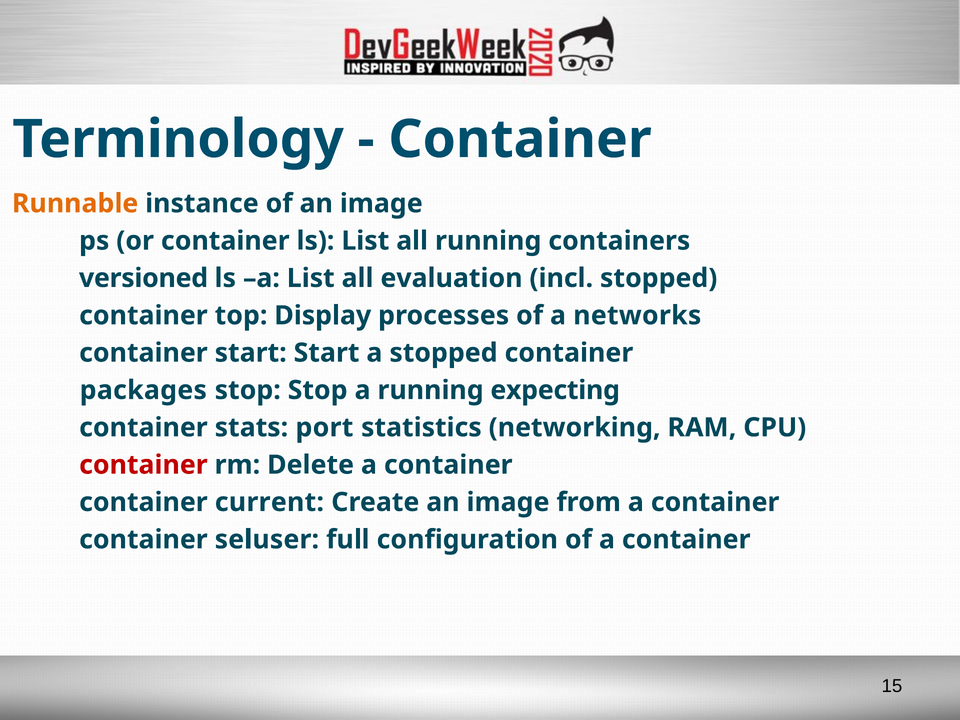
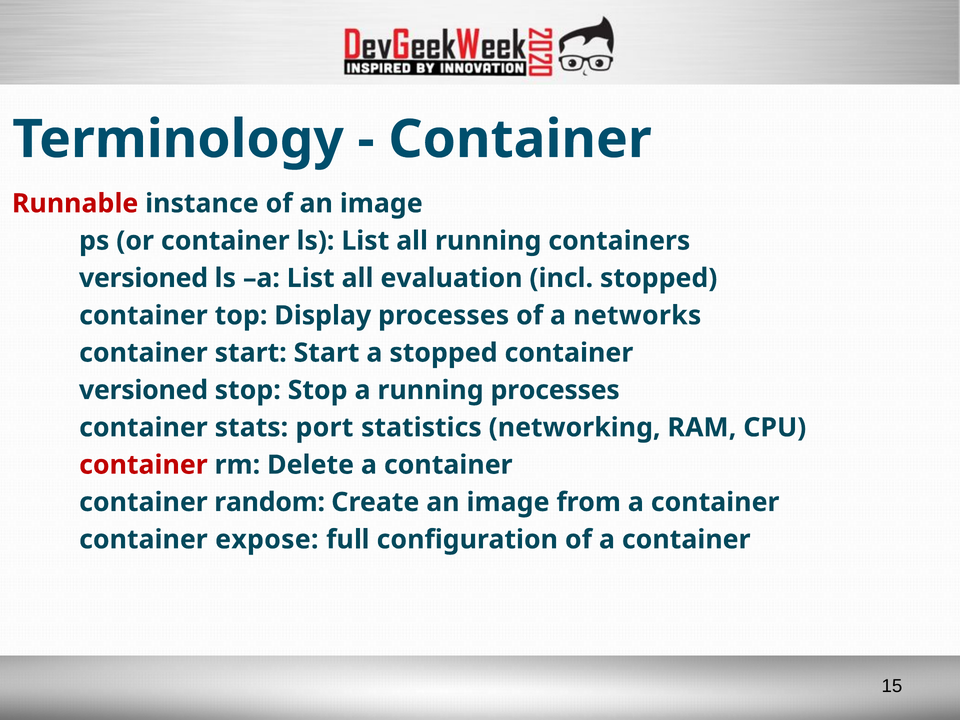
Runnable colour: orange -> red (75, 203)
packages: packages -> versioned (144, 390)
running expecting: expecting -> processes (555, 390)
current: current -> random (270, 502)
seluser: seluser -> expose (267, 540)
